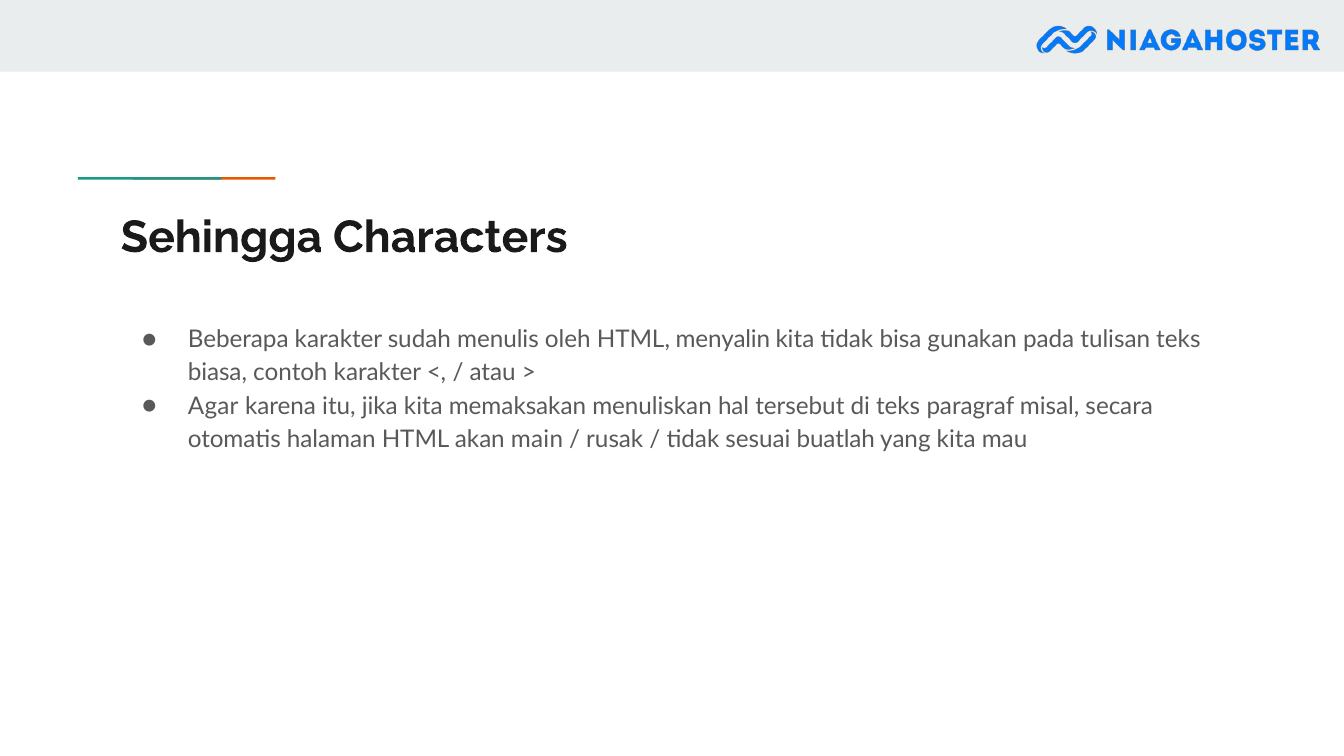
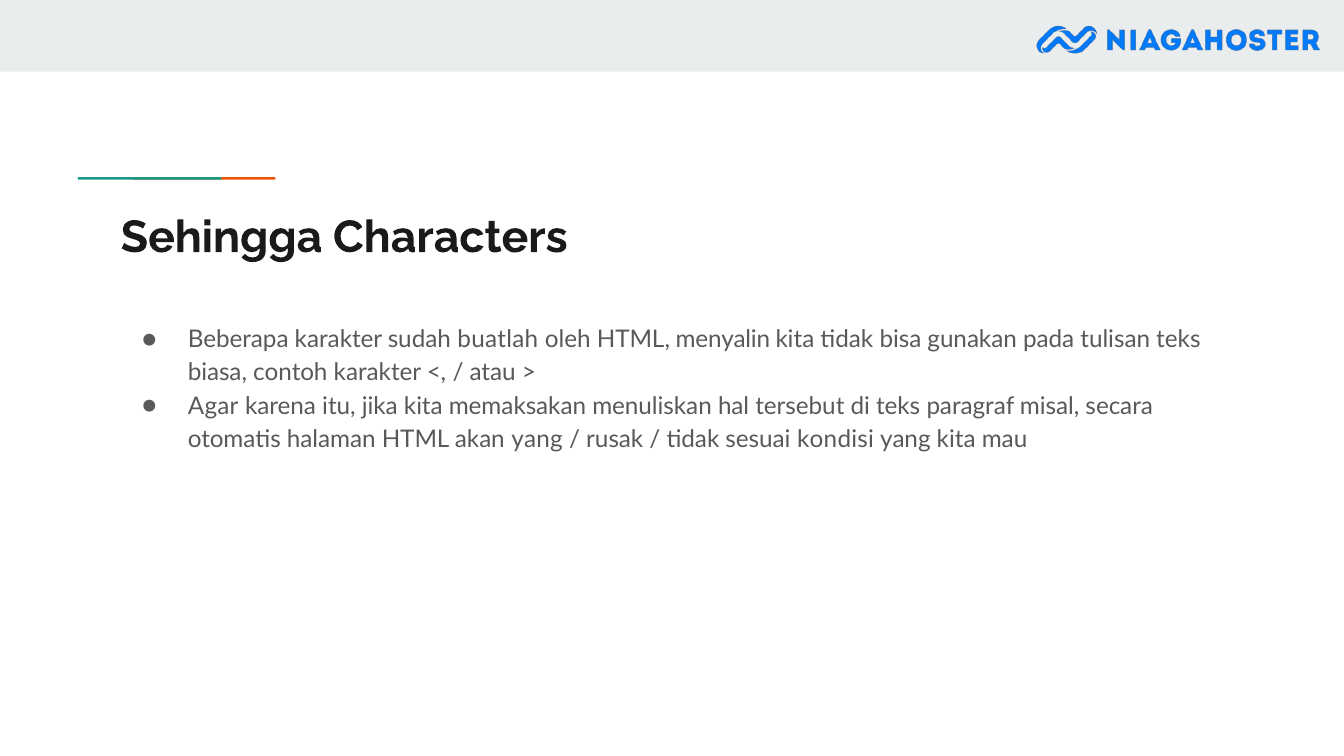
menulis: menulis -> buatlah (498, 340)
akan main: main -> yang (537, 440)
buatlah: buatlah -> kondisi (836, 440)
